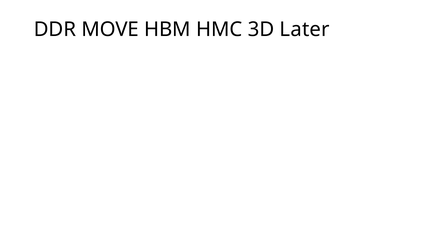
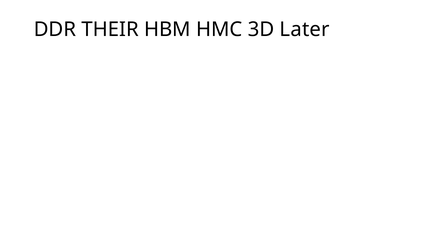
MOVE: MOVE -> THEIR (110, 30)
